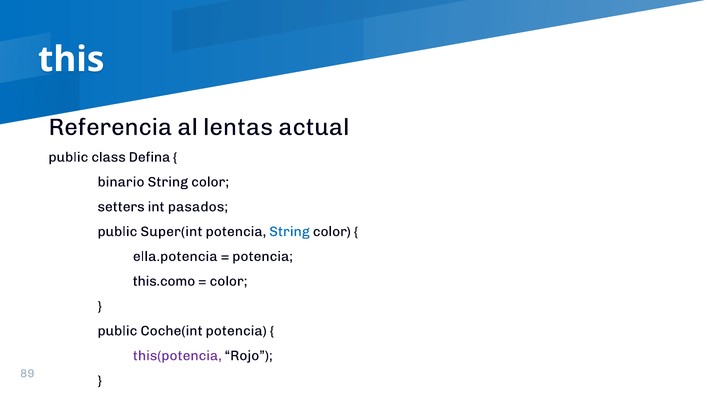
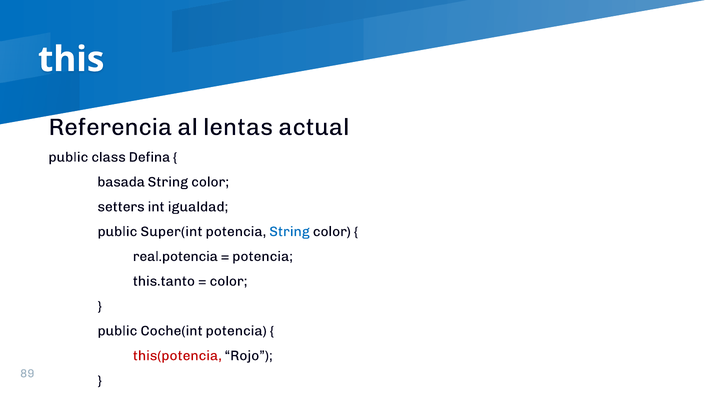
binario: binario -> basada (121, 182)
pasados: pasados -> igualdad (198, 207)
ella.potencia: ella.potencia -> real.potencia (175, 256)
this.como: this.como -> this.tanto (164, 281)
this(potencia colour: purple -> red (177, 356)
